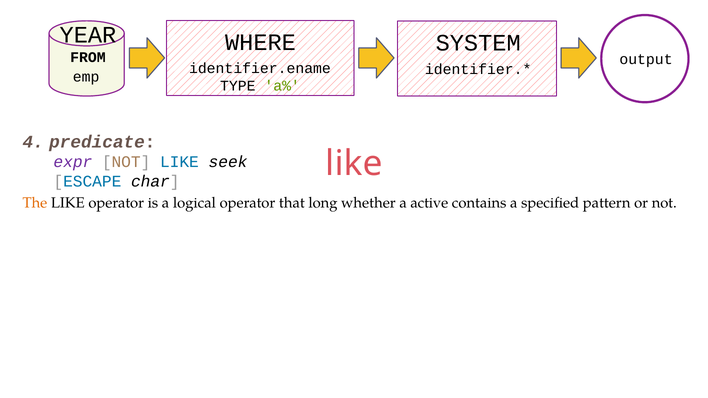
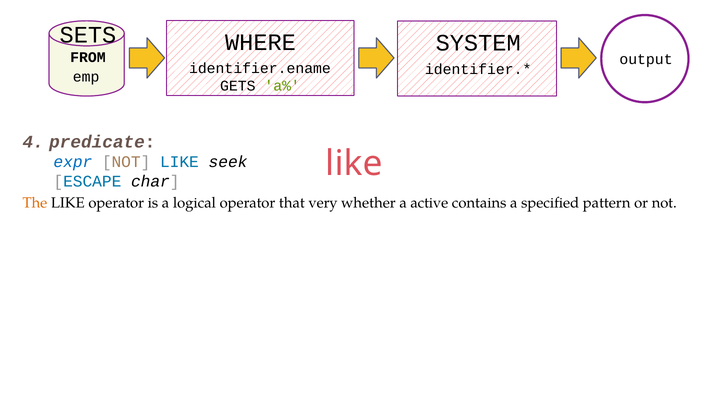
YEAR: YEAR -> SETS (88, 35)
TYPE: TYPE -> GETS (238, 86)
expr colour: purple -> blue (73, 162)
long: long -> very (323, 203)
